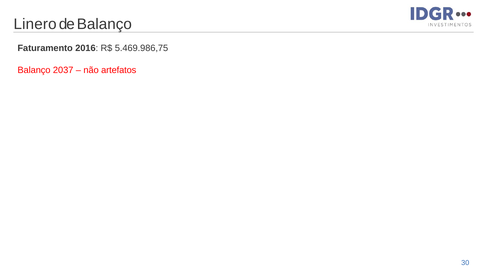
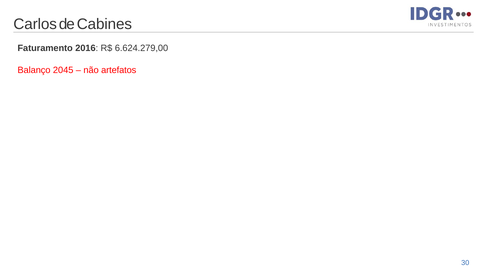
Linero: Linero -> Carlos (35, 24)
de Balanço: Balanço -> Cabines (104, 24)
5.469.986,75: 5.469.986,75 -> 6.624.279,00 (141, 48)
2037: 2037 -> 2045 (63, 70)
